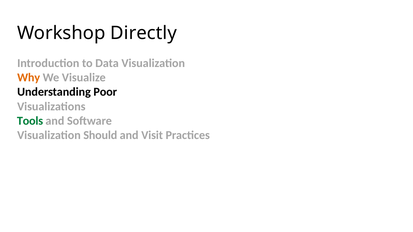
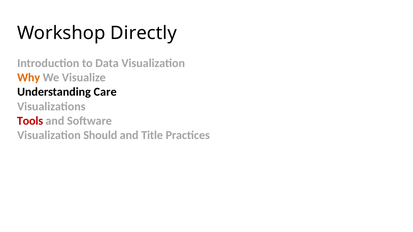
Poor: Poor -> Care (105, 92)
Tools colour: green -> red (30, 121)
Visit: Visit -> Title (152, 135)
